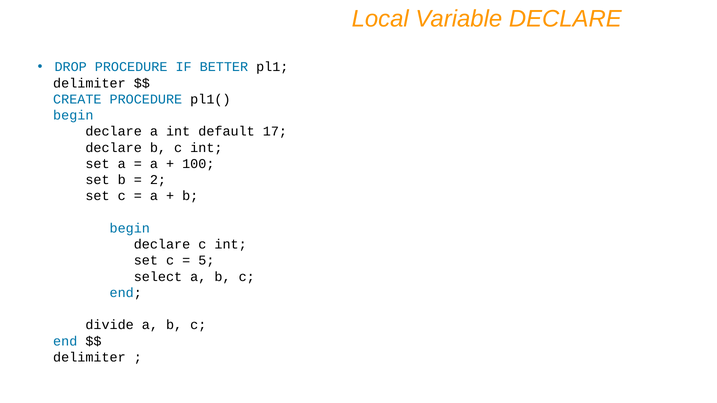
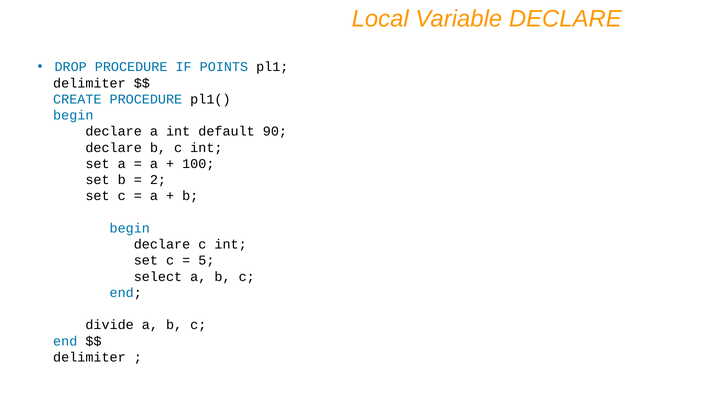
BETTER: BETTER -> POINTS (224, 67)
17: 17 -> 90 (275, 132)
